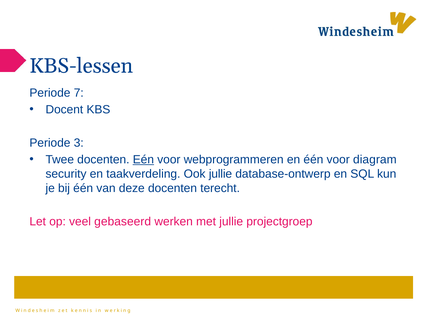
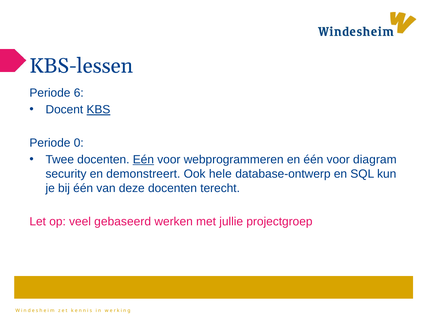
7: 7 -> 6 (79, 93)
KBS underline: none -> present (98, 110)
3: 3 -> 0 (79, 143)
taakverdeling: taakverdeling -> demonstreert (143, 174)
Ook jullie: jullie -> hele (220, 174)
